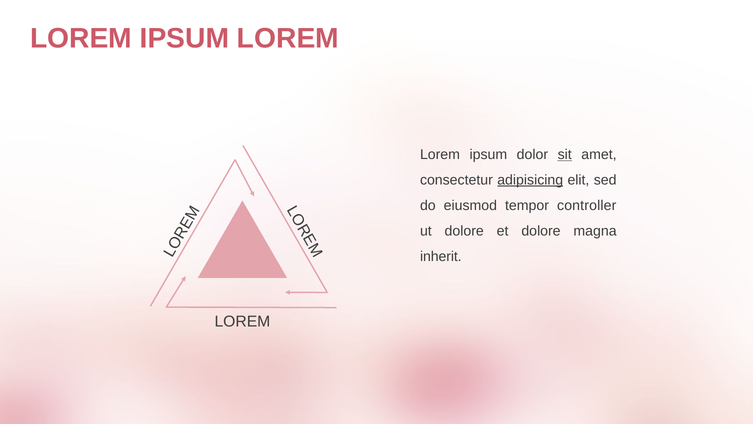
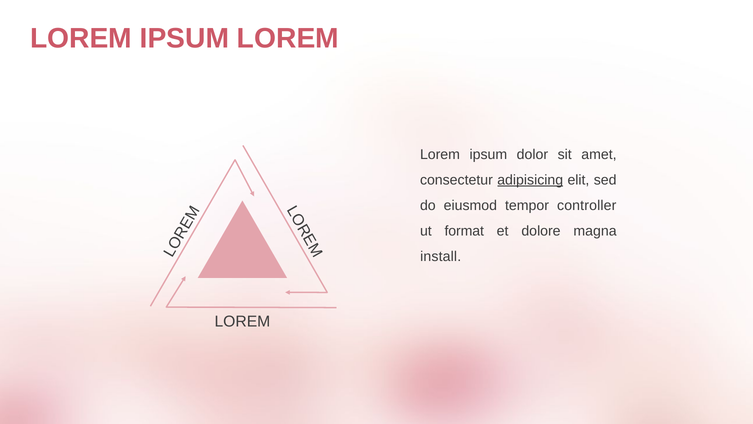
sit underline: present -> none (565, 154)
ut dolore: dolore -> format (464, 231)
inherit: inherit -> install (441, 256)
